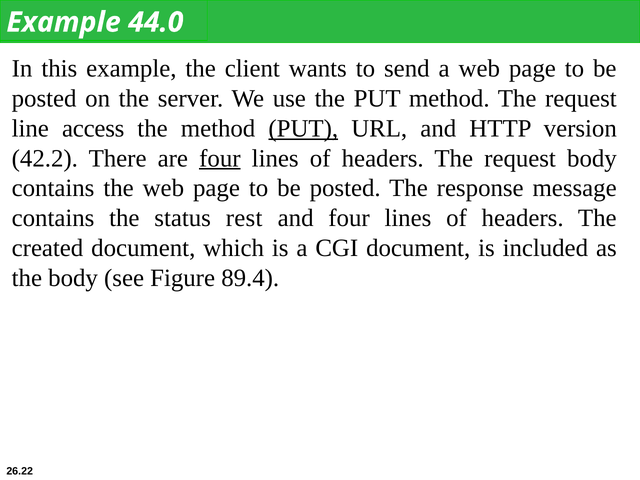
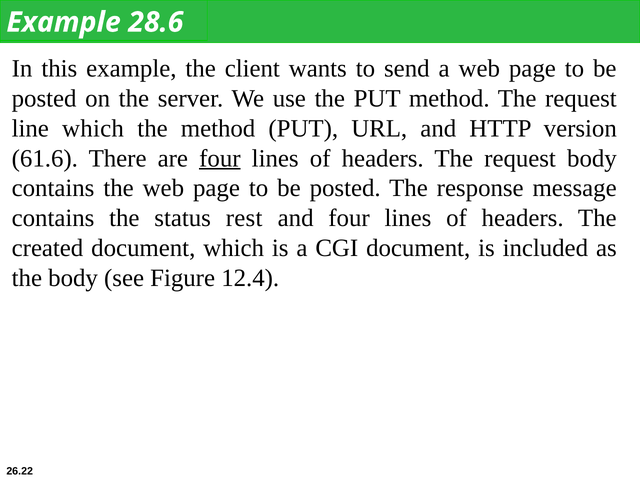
44.0: 44.0 -> 28.6 (156, 22)
line access: access -> which (93, 128)
PUT underline: present -> none (303, 128)
42.2: 42.2 -> 61.6 (45, 158)
89.4: 89.4 -> 12.4 (250, 278)
